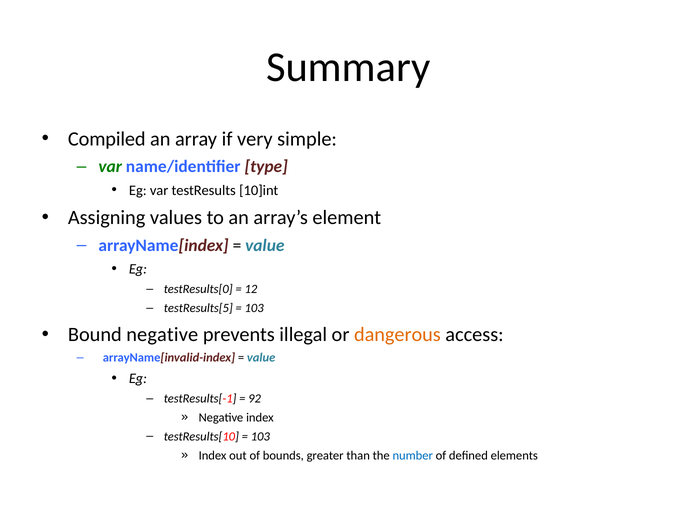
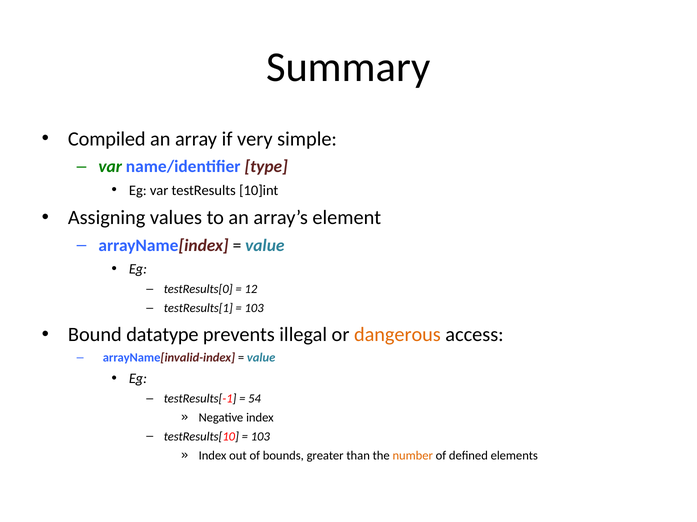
testResults[5: testResults[5 -> testResults[1 (198, 309)
Bound negative: negative -> datatype (162, 335)
92: 92 -> 54 (255, 399)
number colour: blue -> orange (413, 456)
